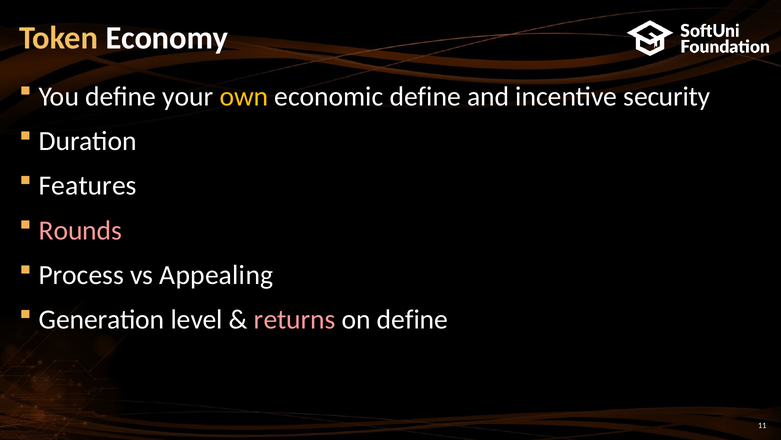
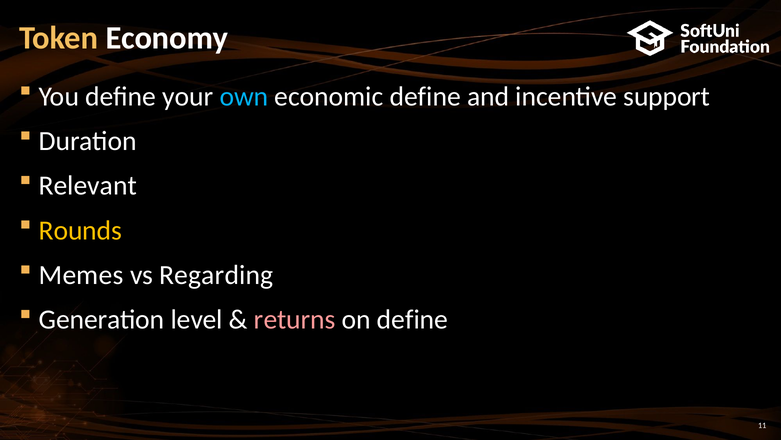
own colour: yellow -> light blue (244, 96)
security: security -> support (667, 96)
Features: Features -> Relevant (88, 185)
Rounds colour: pink -> yellow (80, 230)
Process: Process -> Memes (81, 275)
Appealing: Appealing -> Regarding (216, 275)
